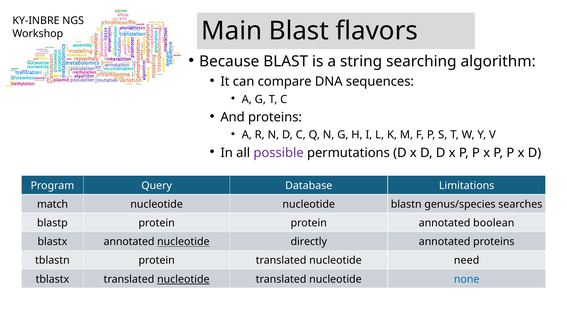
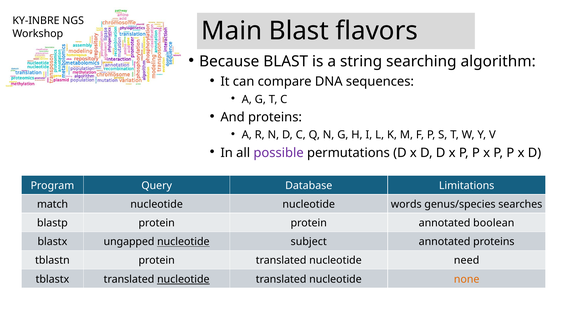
blastn: blastn -> words (406, 204)
blastx annotated: annotated -> ungapped (129, 242)
directly: directly -> subject (309, 242)
none colour: blue -> orange (467, 279)
